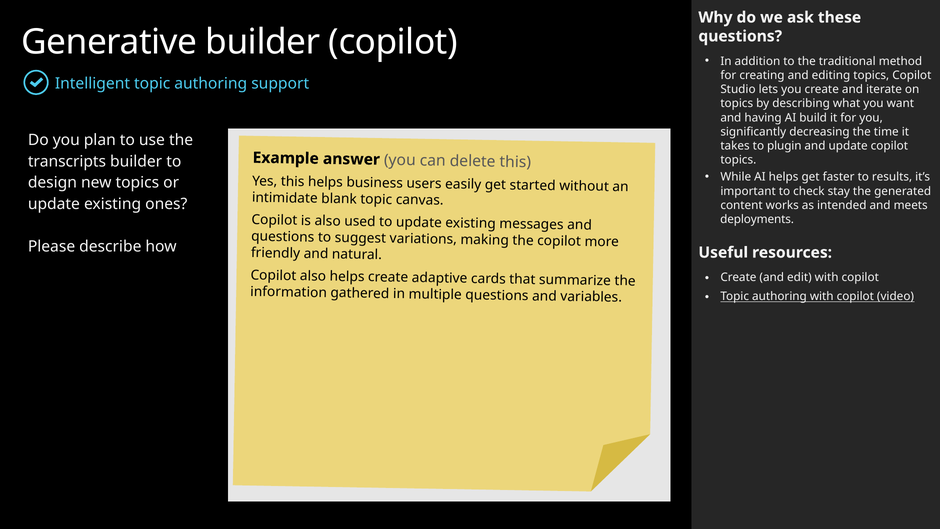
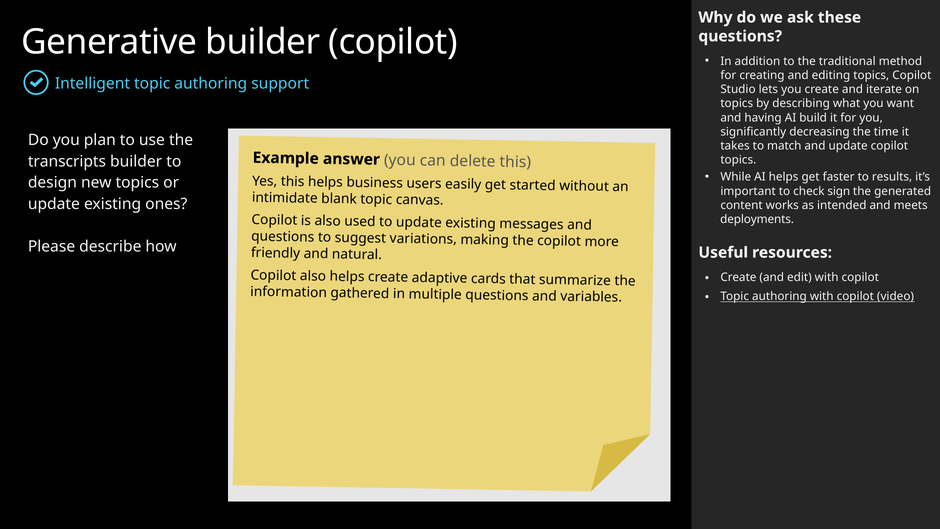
plugin: plugin -> match (784, 146)
stay: stay -> sign (839, 191)
